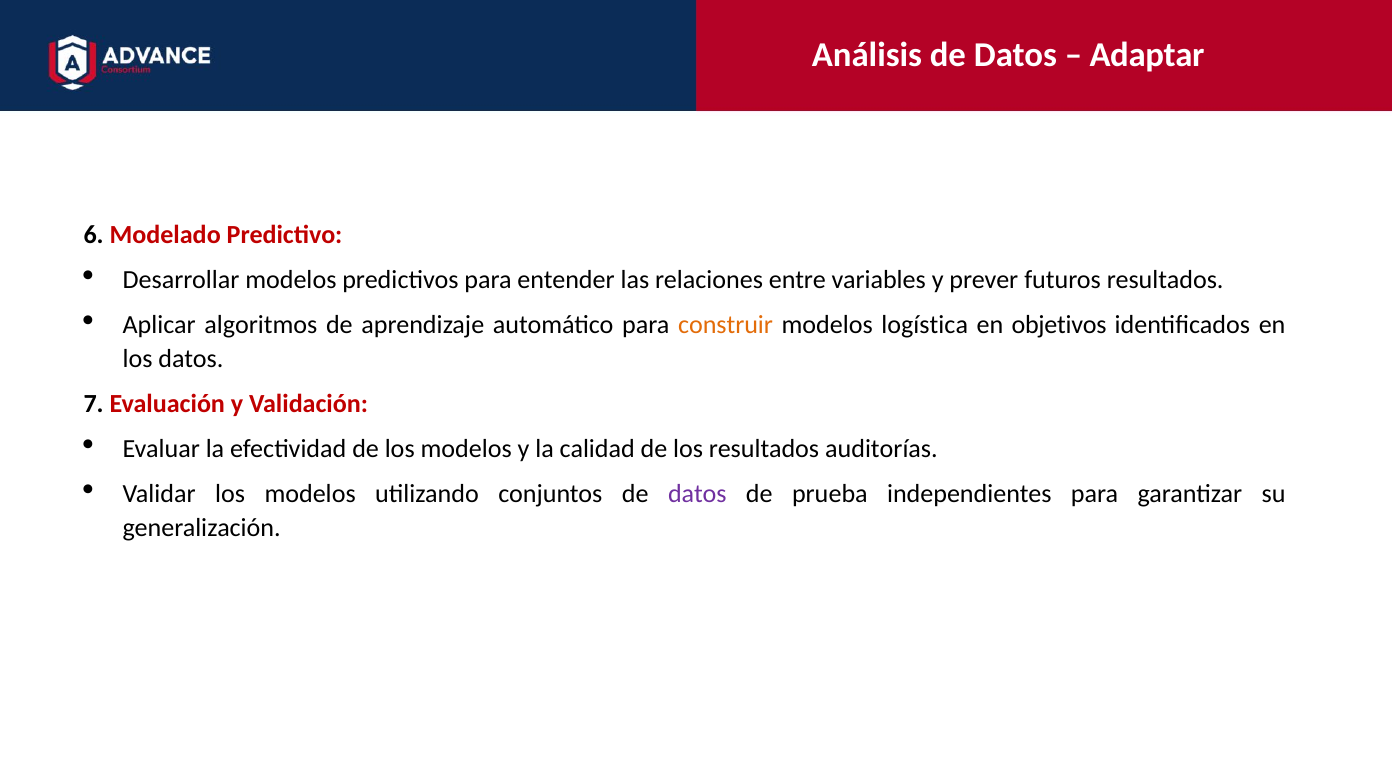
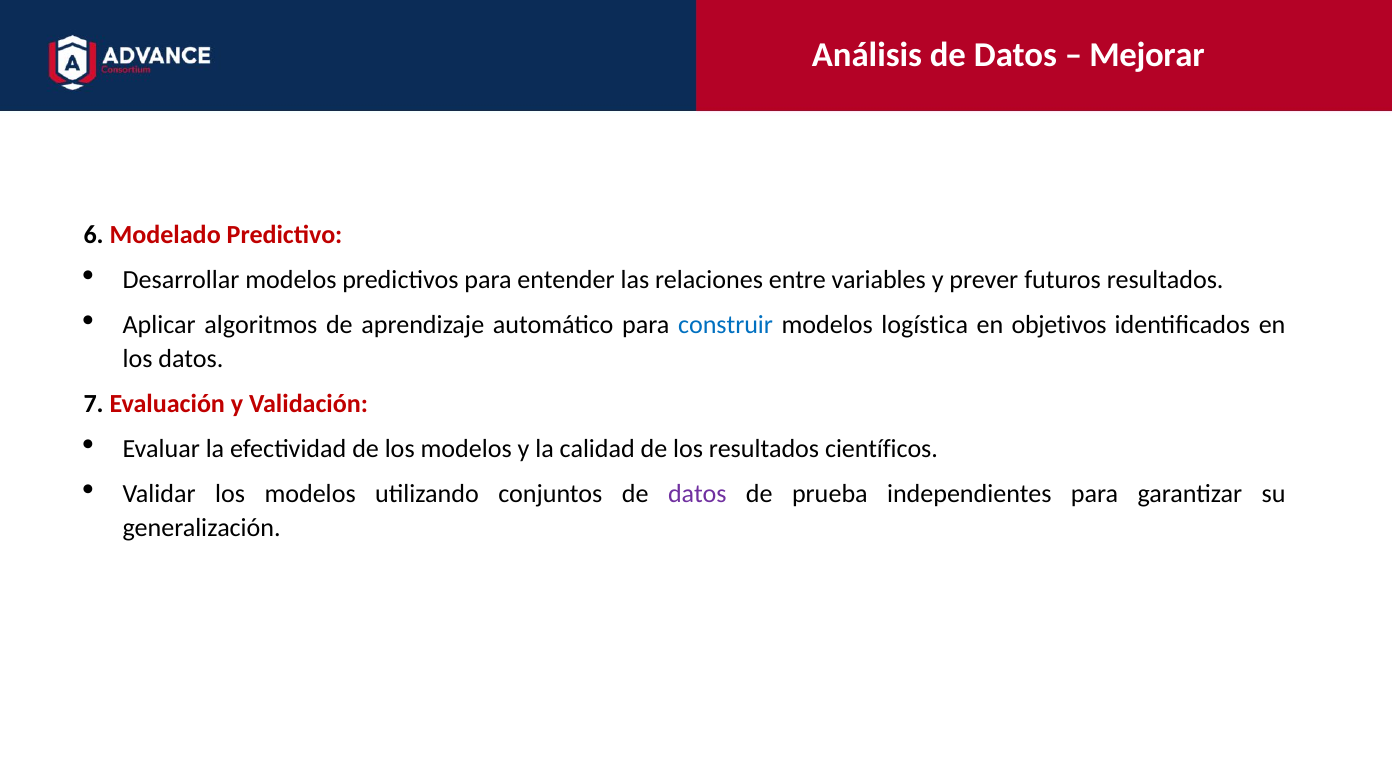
Adaptar: Adaptar -> Mejorar (1147, 55)
construir colour: orange -> blue (726, 325)
auditorías: auditorías -> científicos (881, 449)
